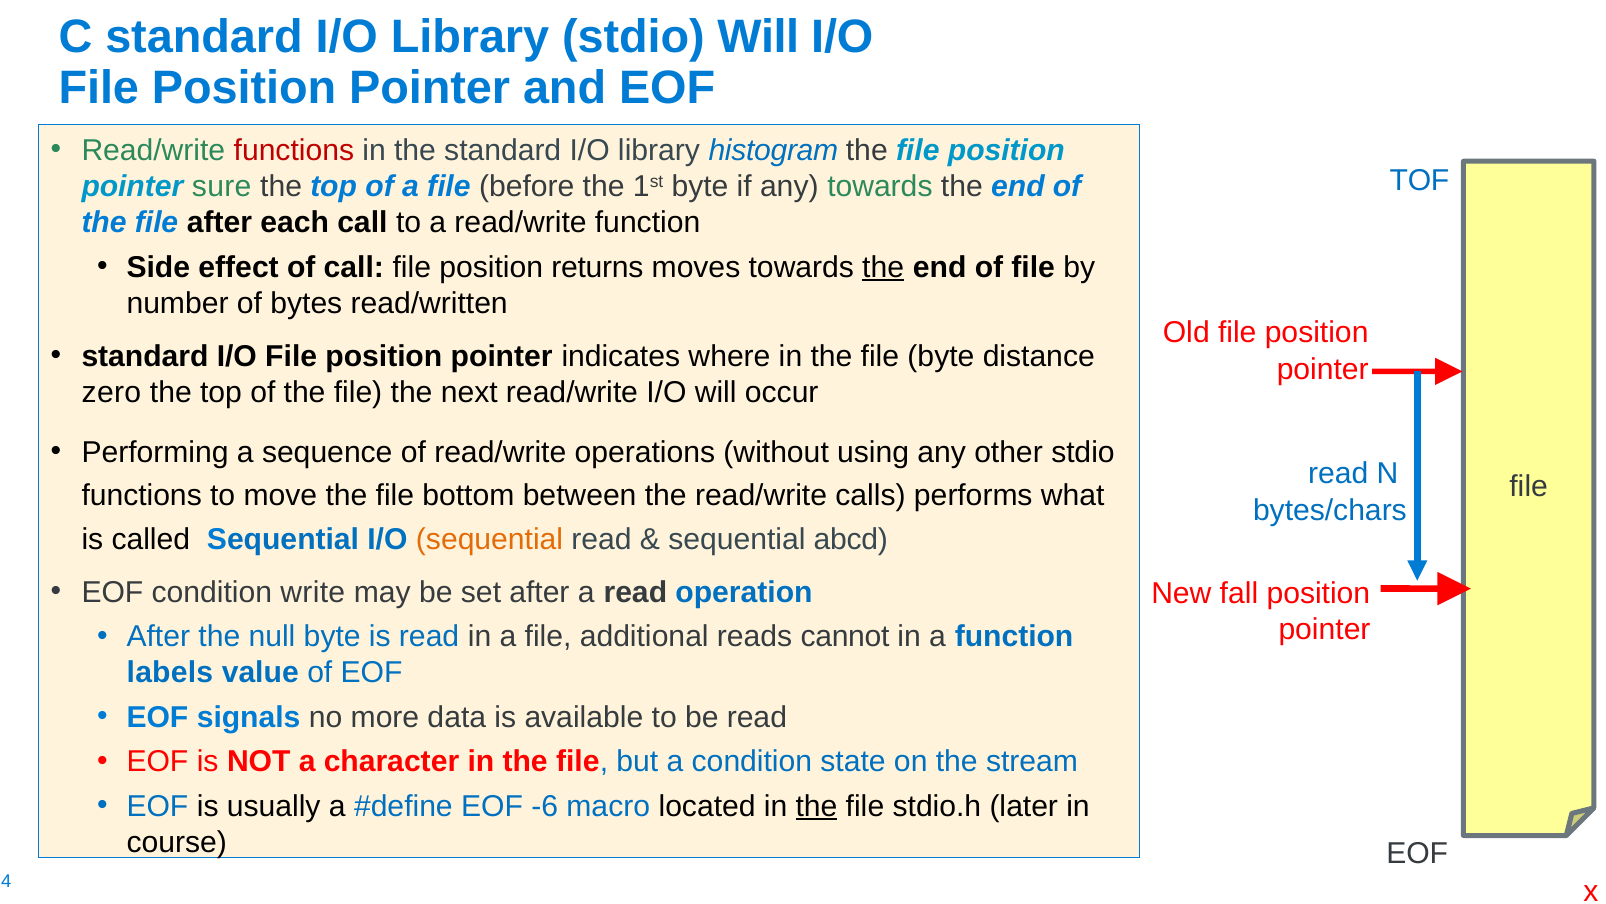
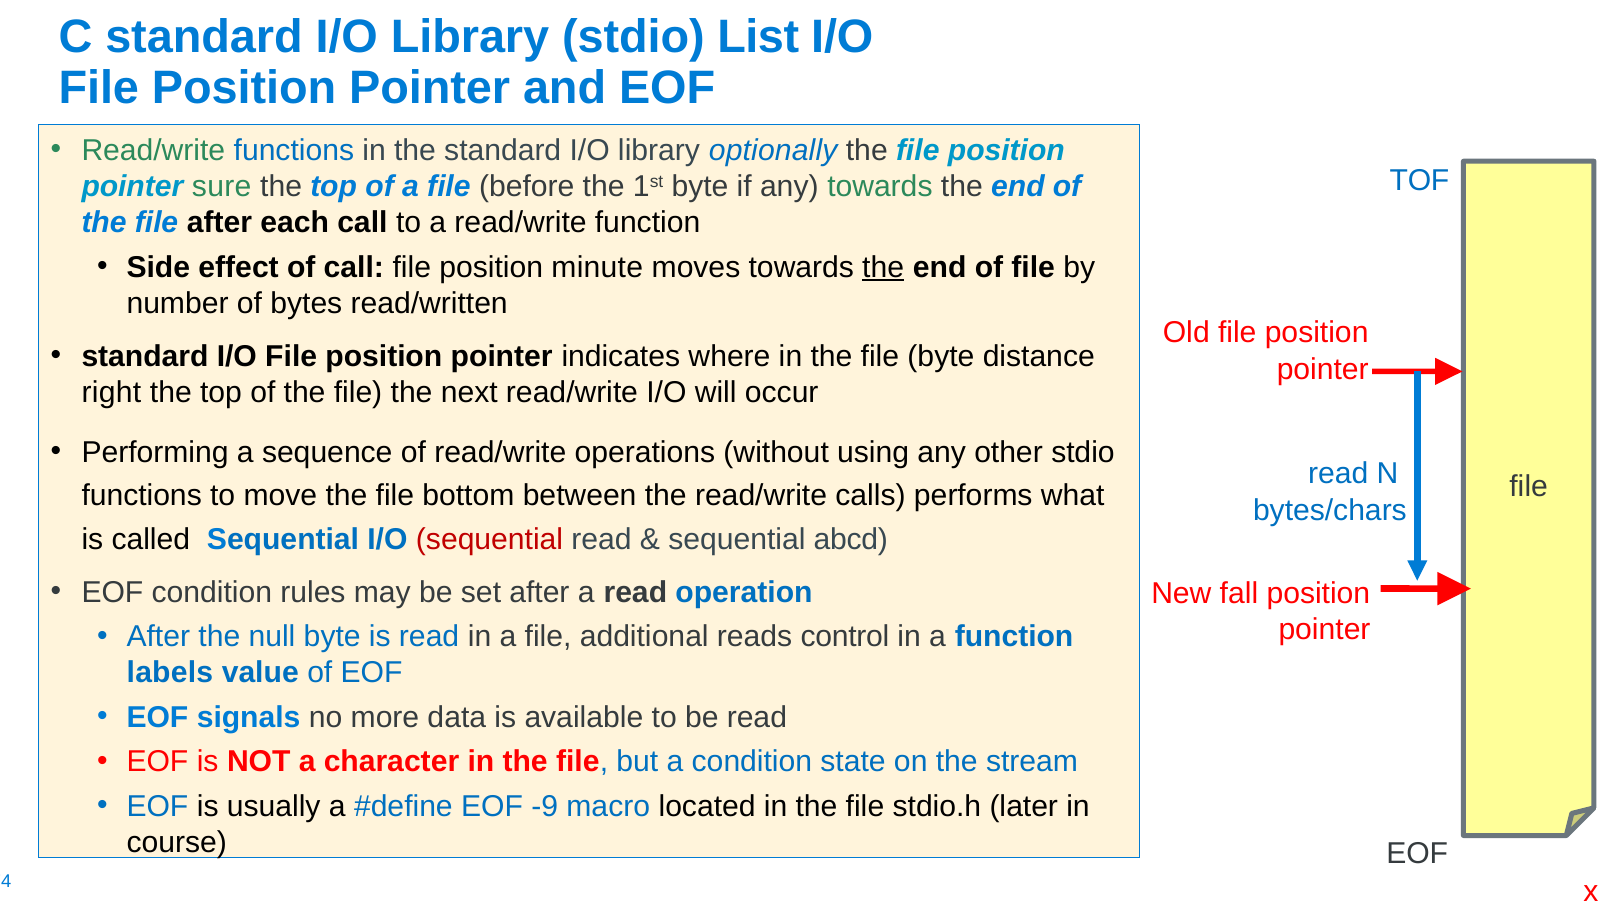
stdio Will: Will -> List (758, 37)
functions colour: red -> blue (294, 150)
histogram: histogram -> optionally (773, 150)
returns: returns -> minute (597, 267)
zero: zero -> right (111, 392)
sequential colour: orange -> red (490, 539)
write: write -> rules (313, 592)
cannot: cannot -> control (845, 636)
-6: -6 -> -9 (545, 806)
the underline: present -> none (817, 806)
